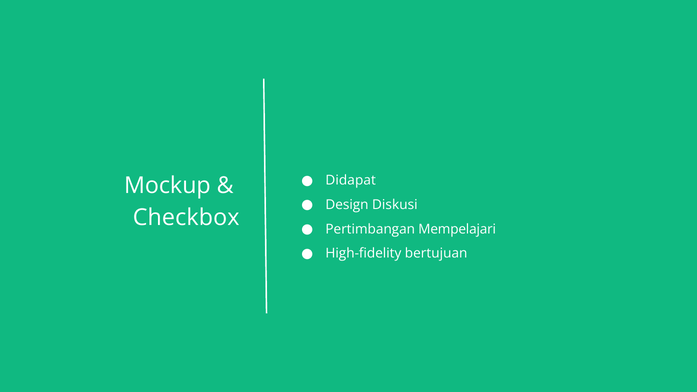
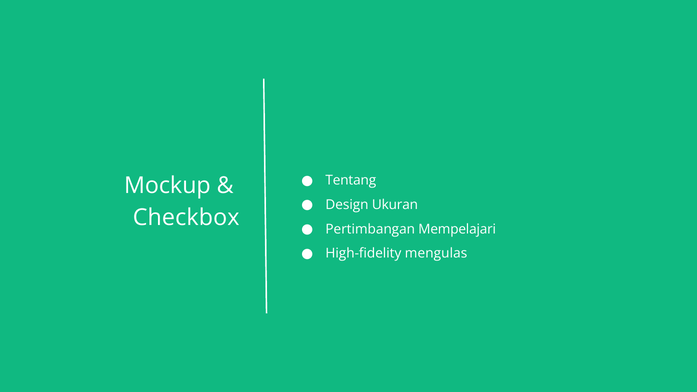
Didapat: Didapat -> Tentang (351, 180)
Diskusi: Diskusi -> Ukuran (395, 205)
bertujuan: bertujuan -> mengulas (436, 253)
